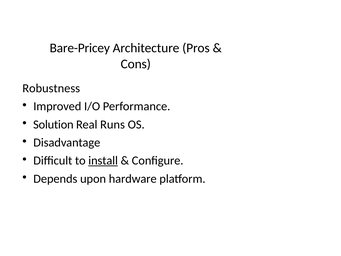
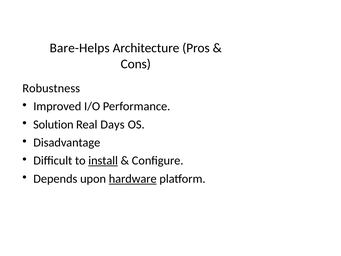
Bare-Pricey: Bare-Pricey -> Bare-Helps (80, 48)
Runs: Runs -> Days (113, 124)
hardware underline: none -> present (133, 179)
